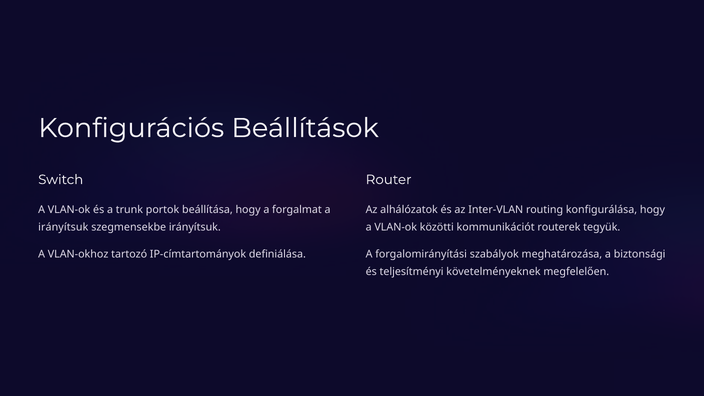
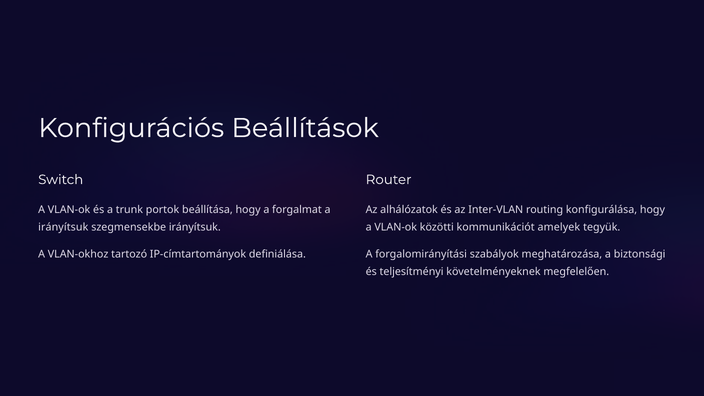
routerek: routerek -> amelyek (559, 227)
